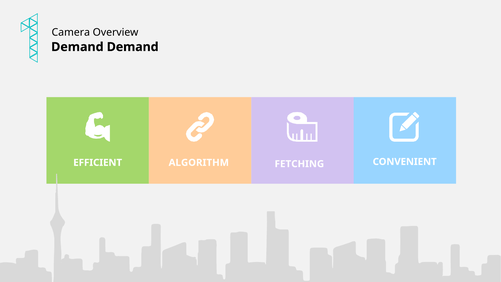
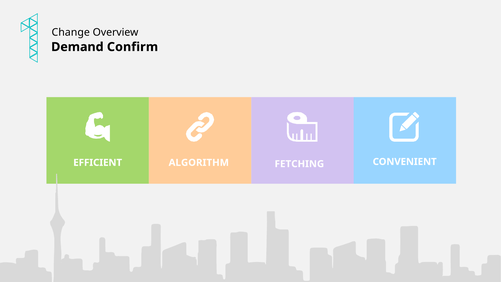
Camera: Camera -> Change (71, 32)
Demand Demand: Demand -> Confirm (132, 47)
